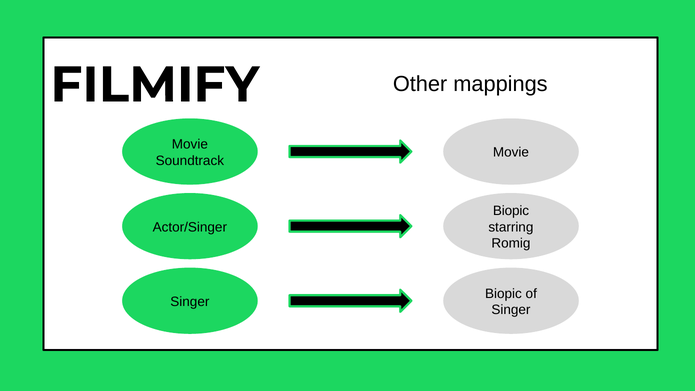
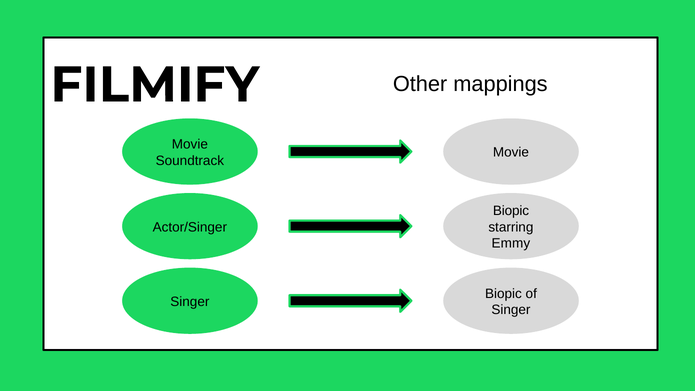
Romig: Romig -> Emmy (511, 243)
